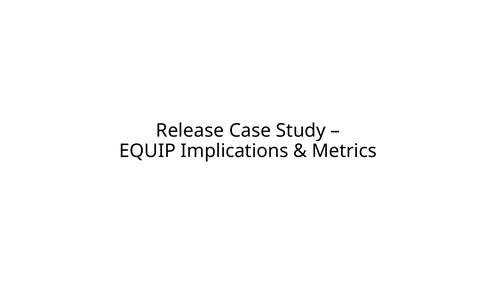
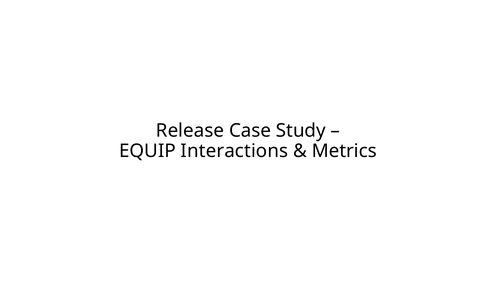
Implications: Implications -> Interactions (234, 151)
